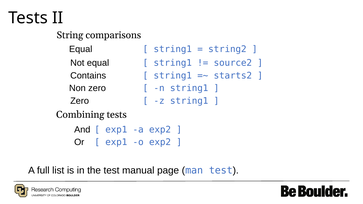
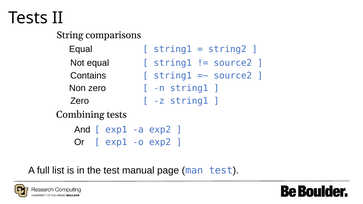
starts2: starts2 -> source2 (233, 76)
